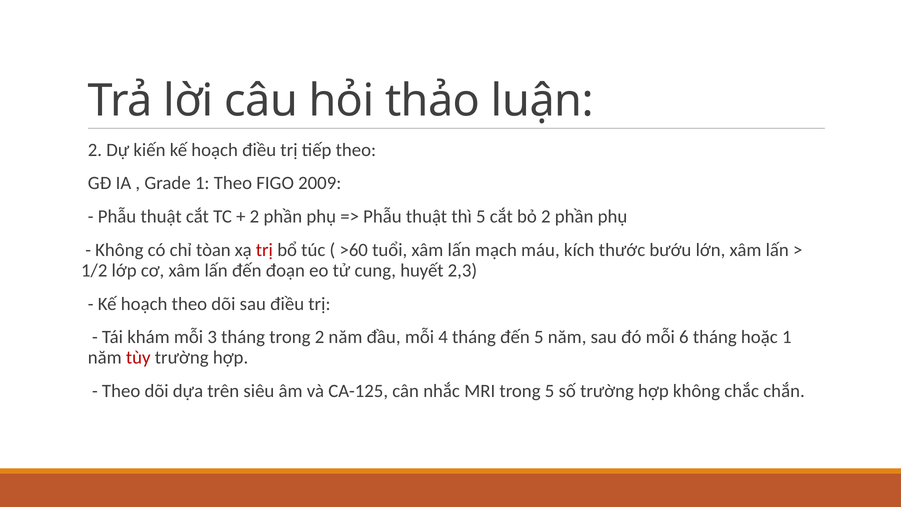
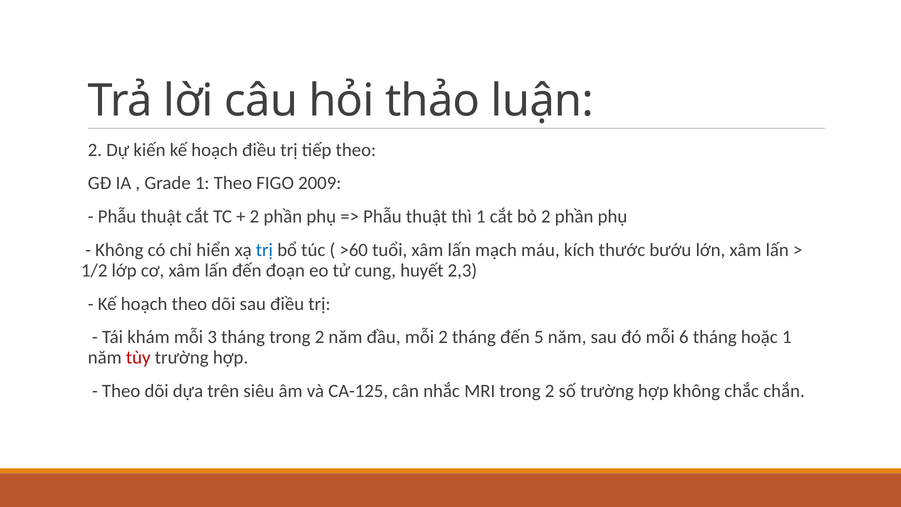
thì 5: 5 -> 1 (481, 217)
tòan: tòan -> hiển (213, 250)
trị colour: red -> blue (264, 250)
mỗi 4: 4 -> 2 (443, 337)
MRI trong 5: 5 -> 2 (550, 391)
